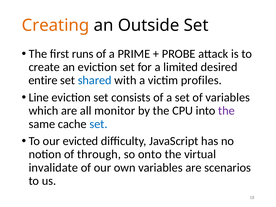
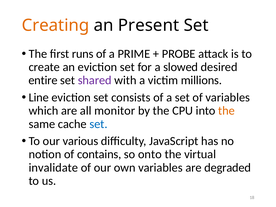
Outside: Outside -> Present (149, 25)
limited: limited -> slowed (181, 67)
shared colour: blue -> purple (95, 80)
profiles: profiles -> millions (201, 80)
the colour: purple -> orange (226, 111)
evicted: evicted -> various (80, 141)
through: through -> contains (99, 154)
scenarios: scenarios -> degraded (228, 168)
